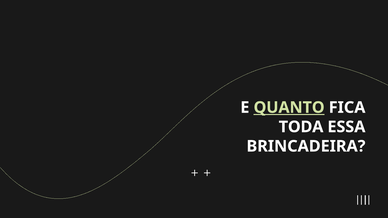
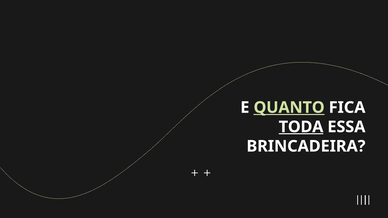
TODA underline: none -> present (301, 127)
